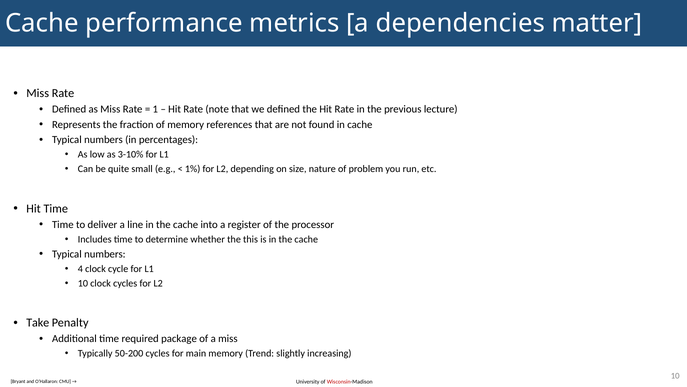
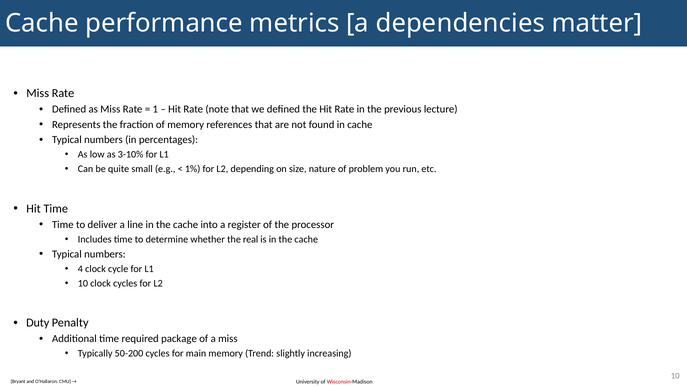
this: this -> real (251, 239)
Take: Take -> Duty (38, 322)
